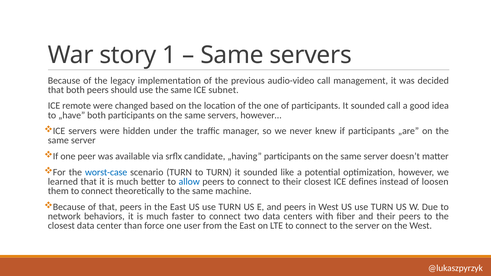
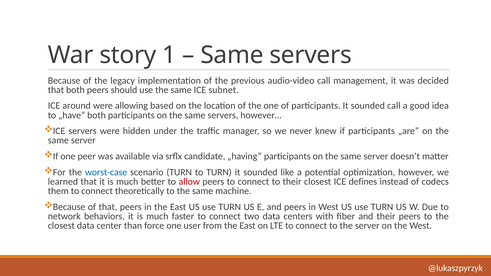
remote: remote -> around (77, 106)
changed: changed -> allowing (131, 106)
allow colour: blue -> red (189, 182)
loosen: loosen -> codecs (435, 182)
